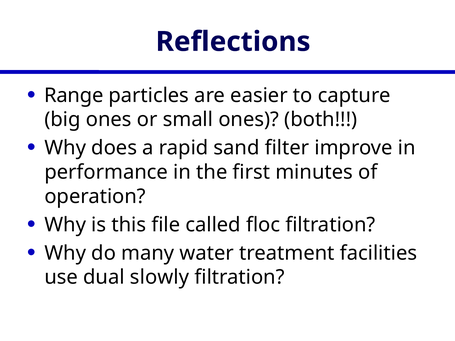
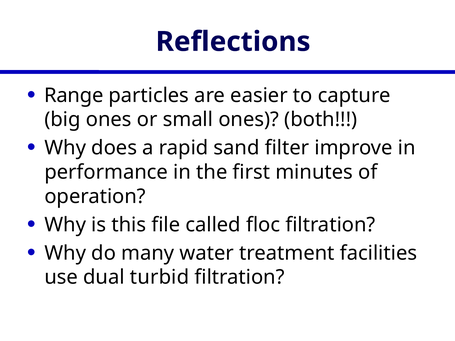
slowly: slowly -> turbid (160, 278)
